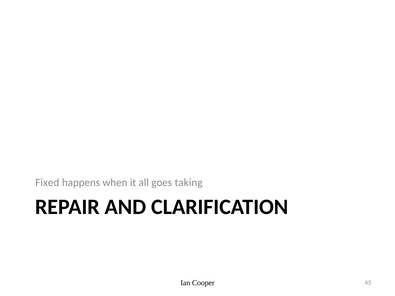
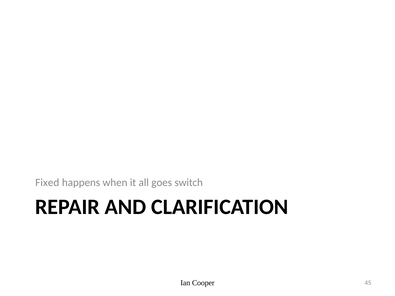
taking: taking -> switch (189, 183)
